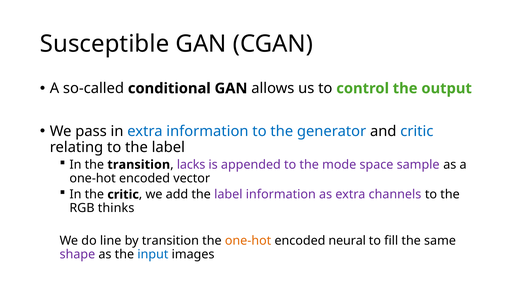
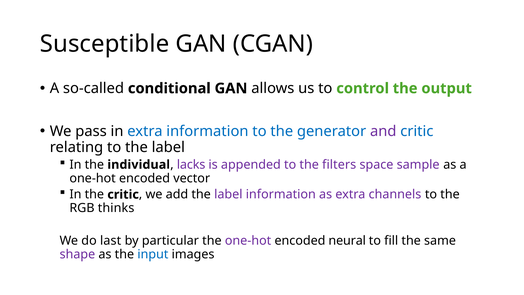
and colour: black -> purple (383, 131)
the transition: transition -> individual (139, 165)
mode: mode -> filters (339, 165)
line: line -> last (111, 240)
by transition: transition -> particular (170, 240)
one-hot colour: orange -> purple (248, 240)
